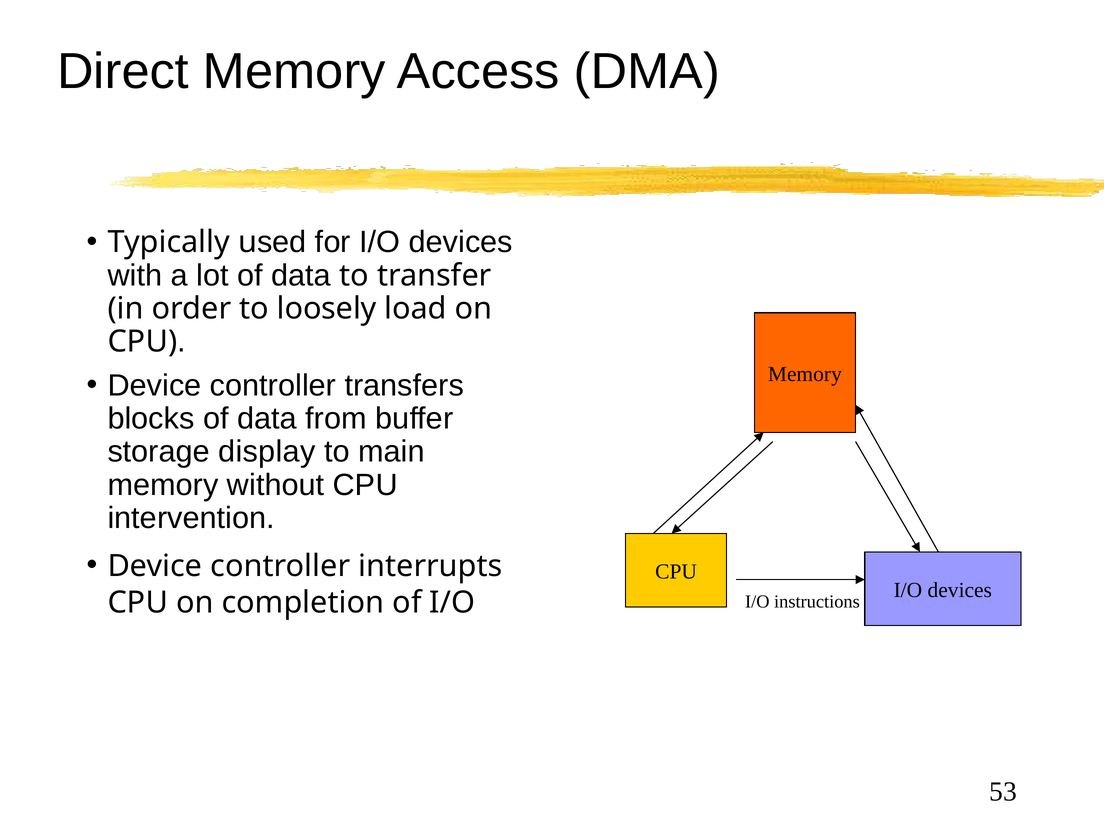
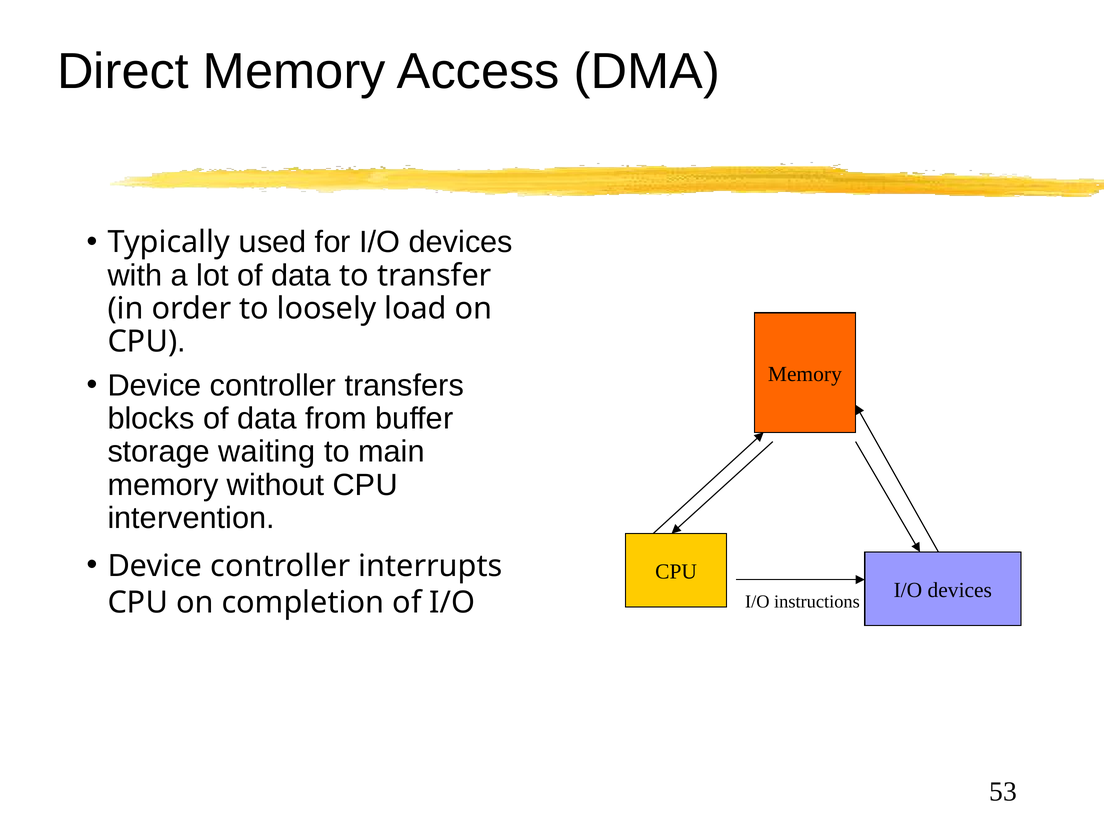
display: display -> waiting (267, 452)
